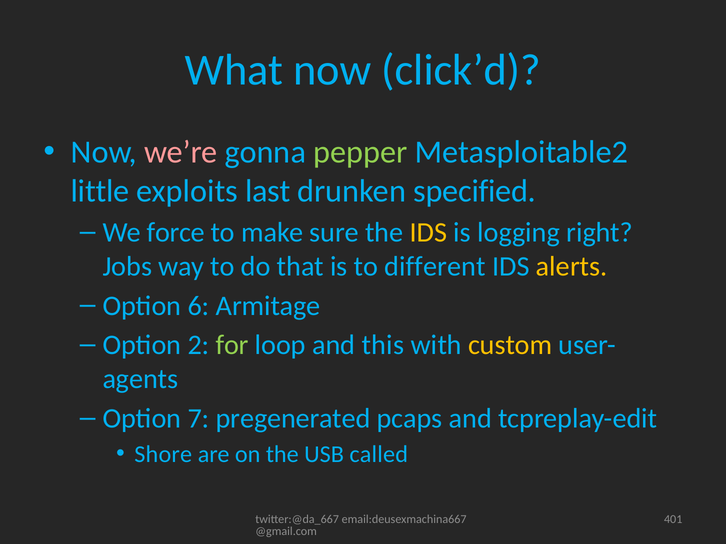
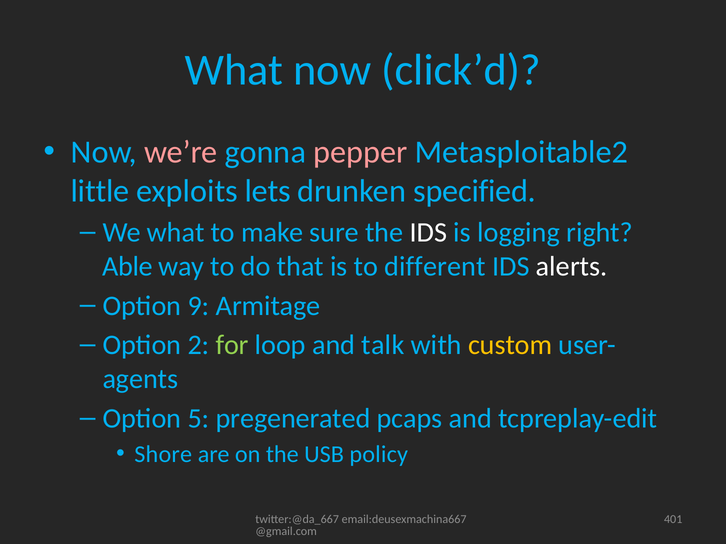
pepper colour: light green -> pink (360, 152)
last: last -> lets (268, 191)
We force: force -> what (176, 233)
IDS colour: yellow -> white (428, 233)
Jobs: Jobs -> Able (127, 267)
alerts colour: yellow -> white (572, 267)
6: 6 -> 9 (198, 306)
this: this -> talk (383, 345)
7: 7 -> 5 (198, 419)
called: called -> policy (379, 455)
